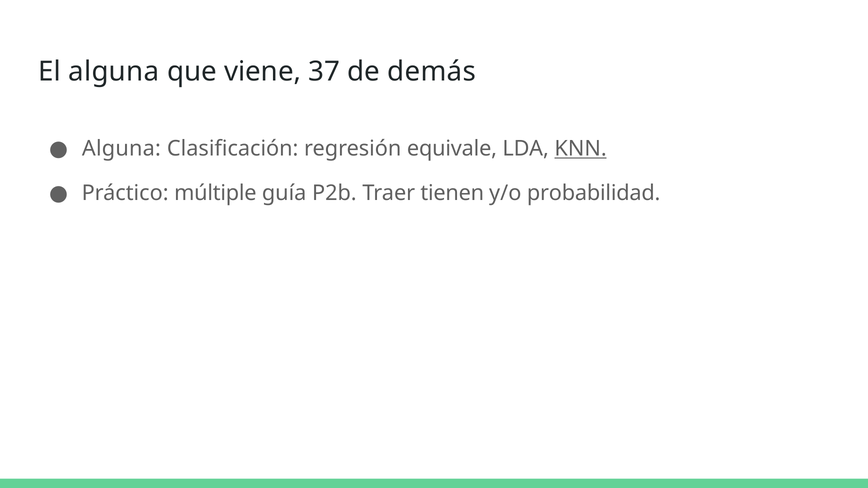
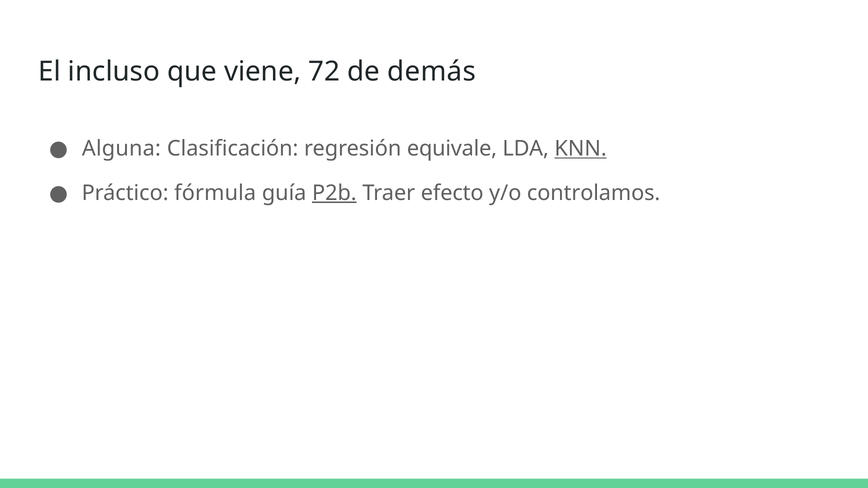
El alguna: alguna -> incluso (114, 71)
37: 37 -> 72 (324, 71)
múltiple: múltiple -> fórmula (215, 193)
P2b underline: none -> present (334, 193)
tienen: tienen -> efecto (452, 193)
probabilidad: probabilidad -> controlamos (594, 193)
